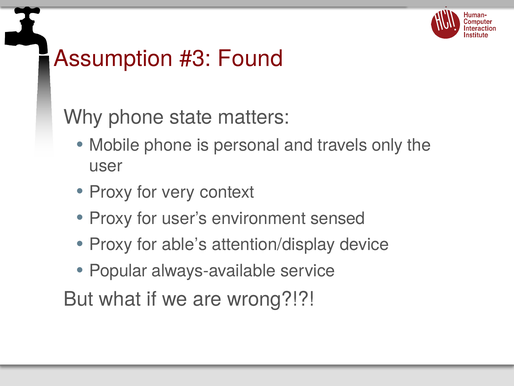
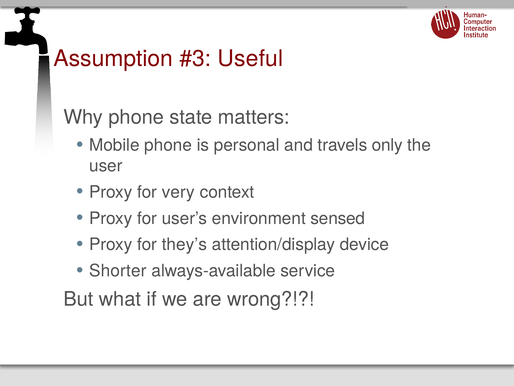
Found: Found -> Useful (250, 58)
able’s: able’s -> they’s (184, 244)
Popular: Popular -> Shorter (118, 271)
